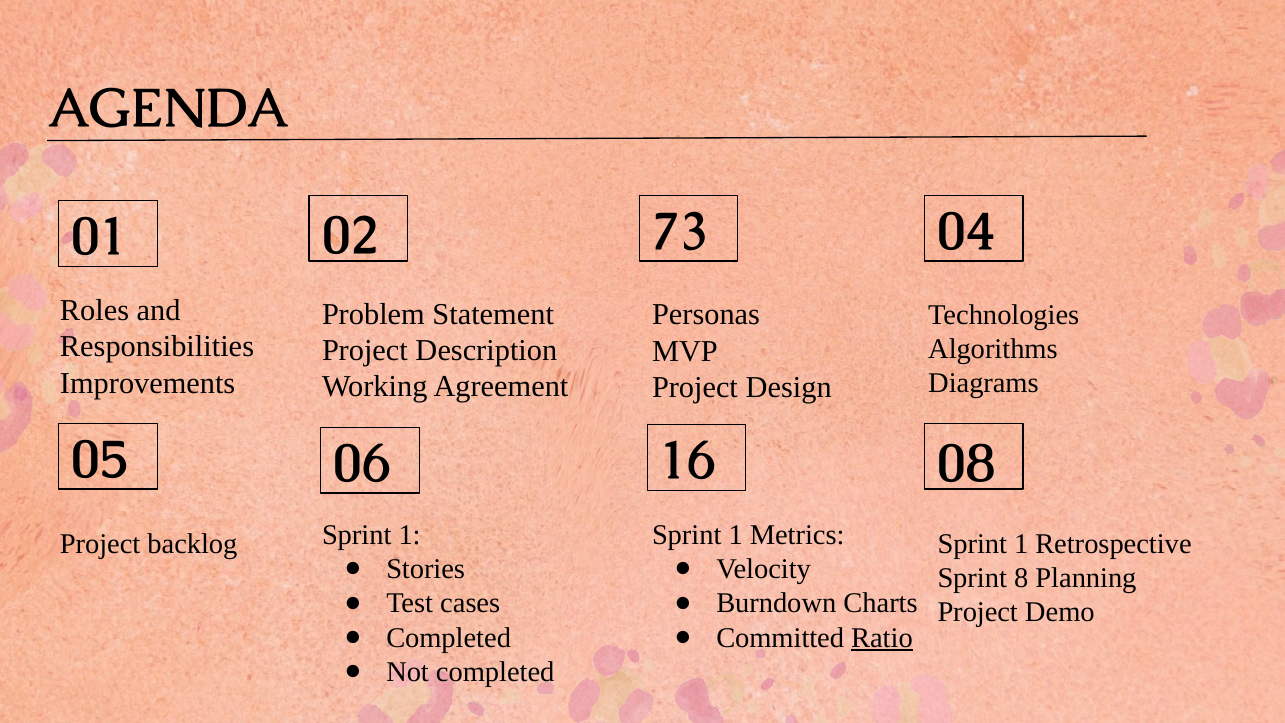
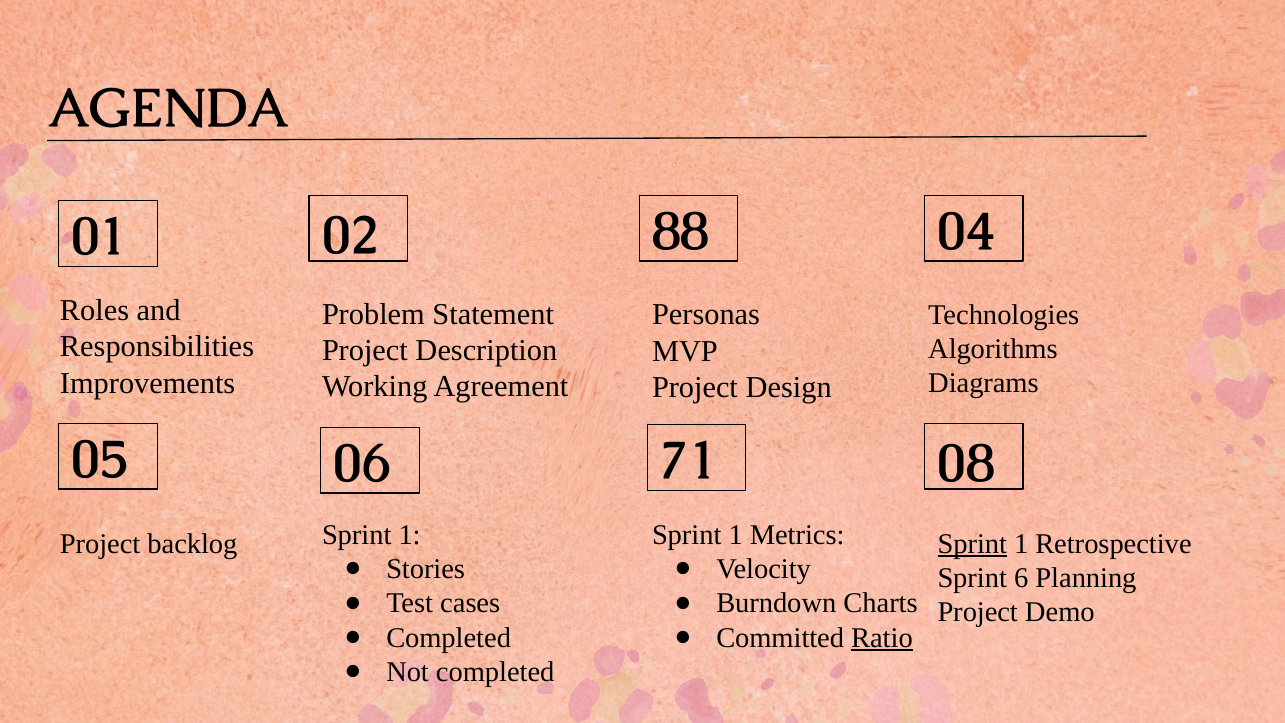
73: 73 -> 88 (681, 232)
16: 16 -> 71 (689, 461)
Sprint underline: none -> present (972, 544)
8: 8 -> 6 (1021, 578)
